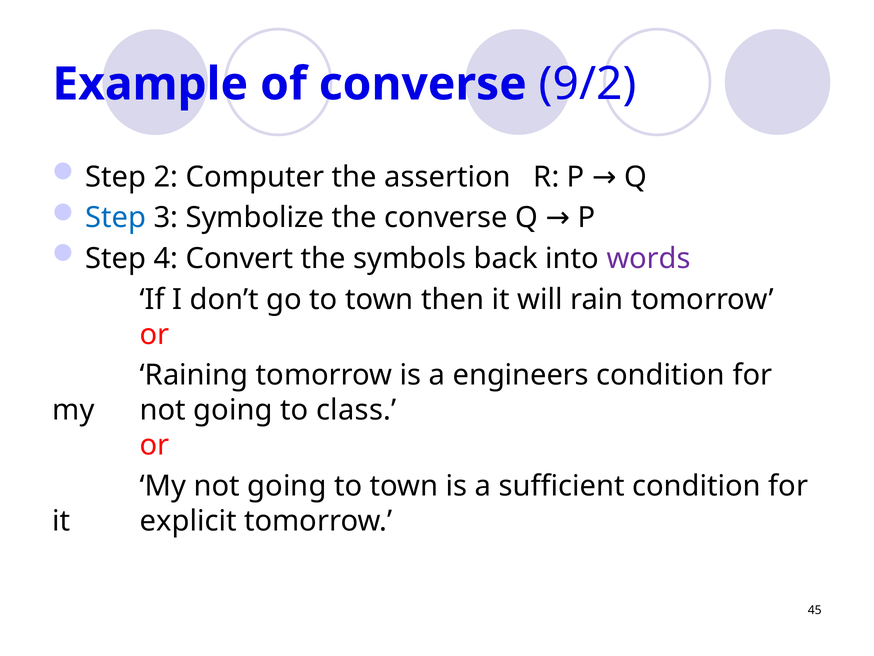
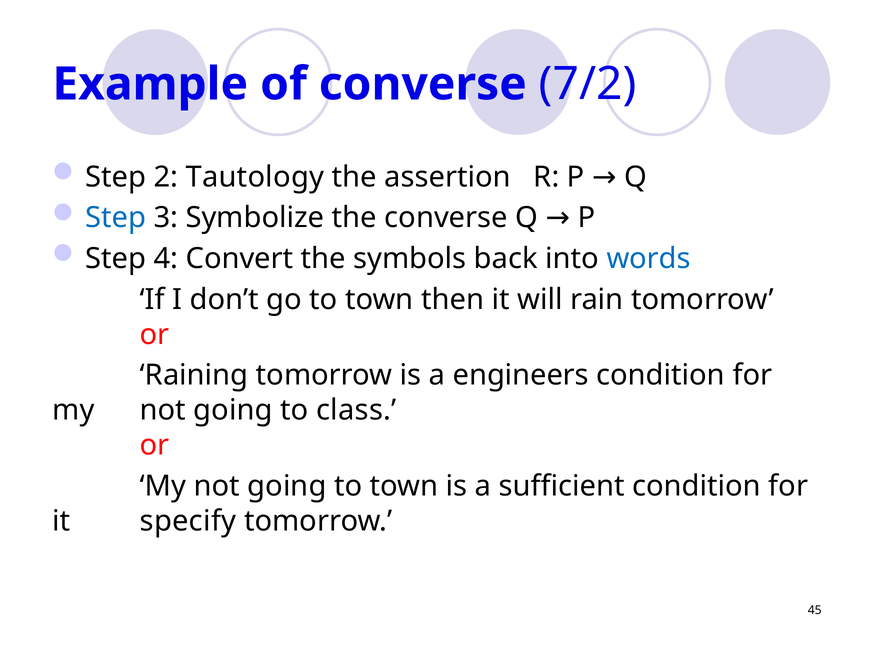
9/2: 9/2 -> 7/2 (588, 84)
Computer: Computer -> Tautology (255, 177)
words colour: purple -> blue (649, 258)
explicit: explicit -> specify (188, 521)
